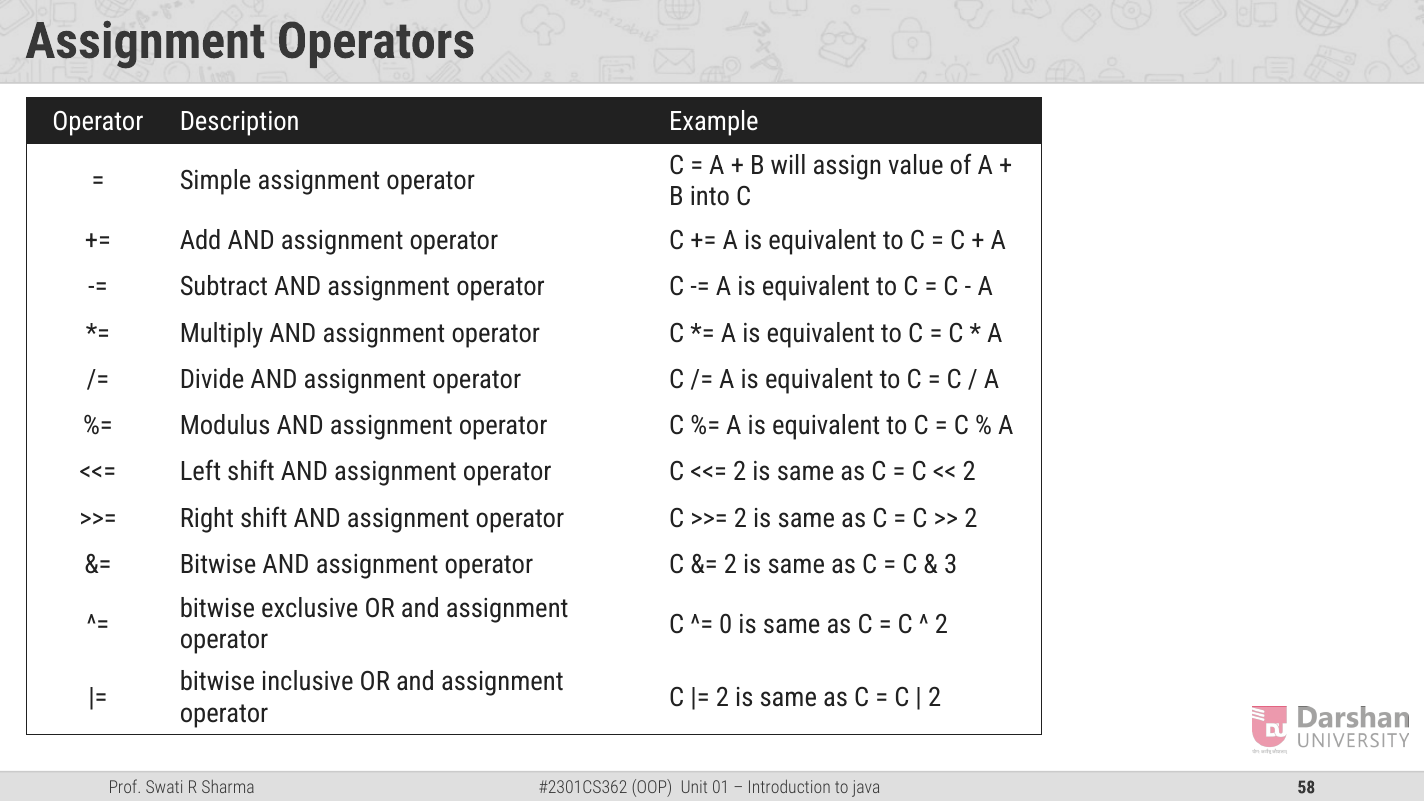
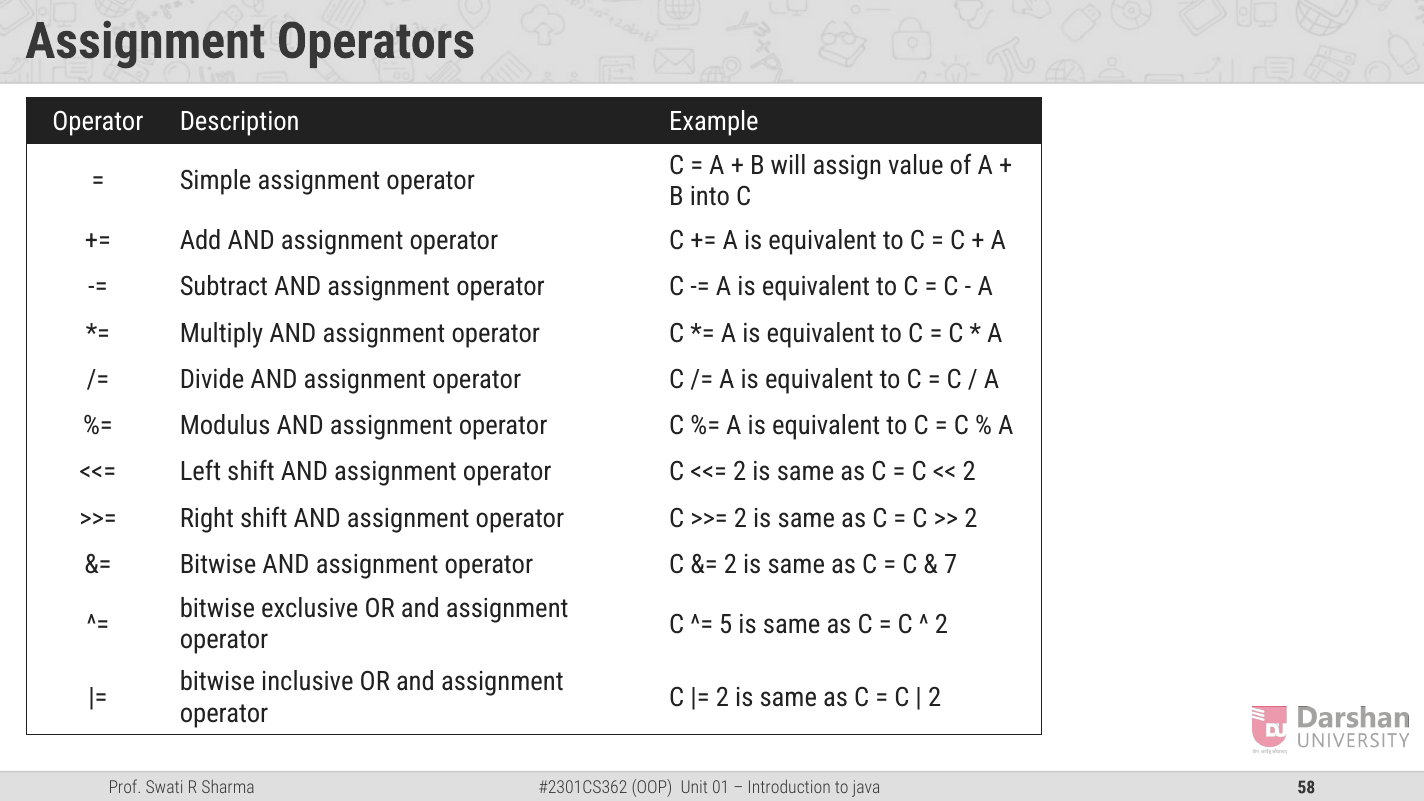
3: 3 -> 7 (951, 565)
0: 0 -> 5 (726, 624)
